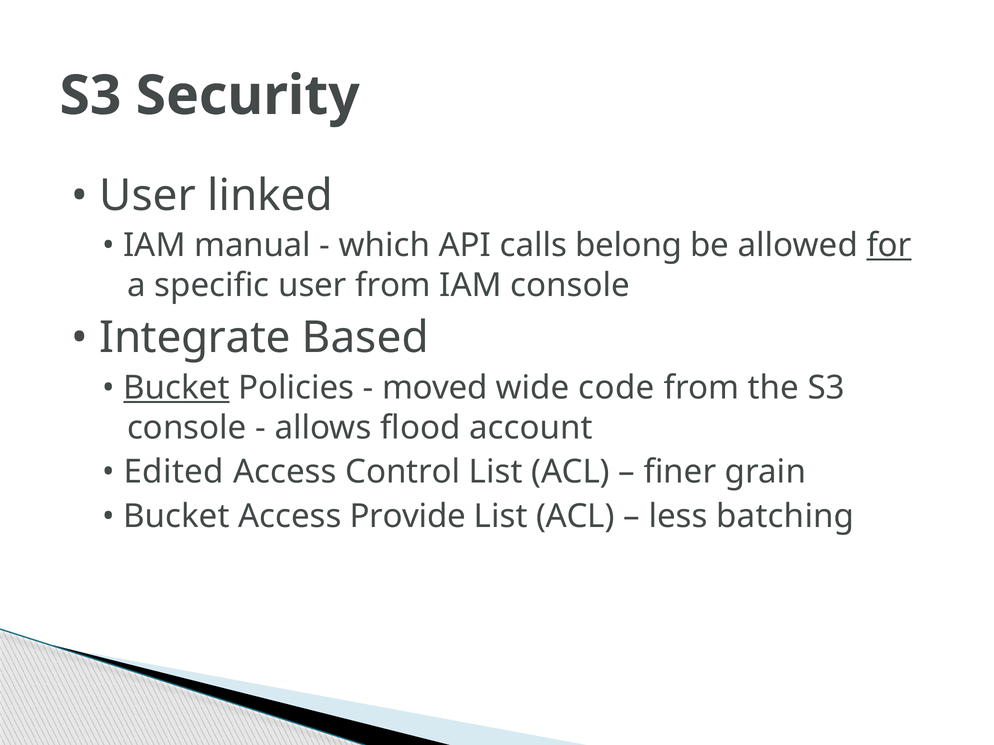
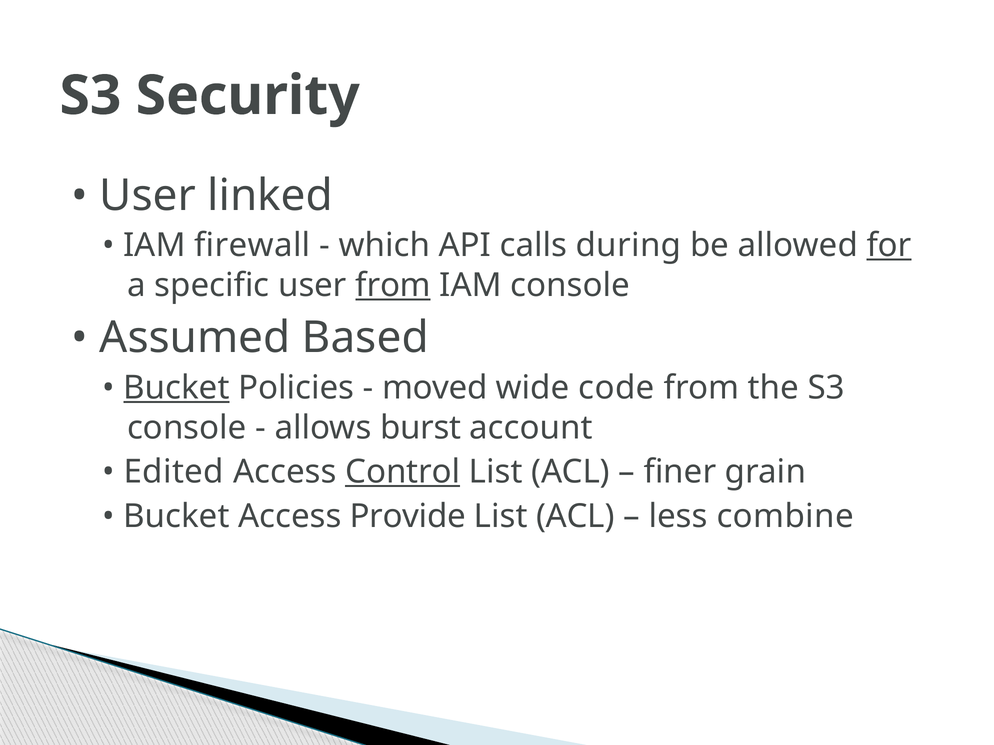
manual: manual -> firewall (252, 246)
belong: belong -> during (628, 246)
from underline: none -> present (393, 285)
Integrate: Integrate -> Assumed (195, 338)
flood: flood -> burst (421, 428)
Control underline: none -> present (403, 472)
batching: batching -> combine (785, 516)
